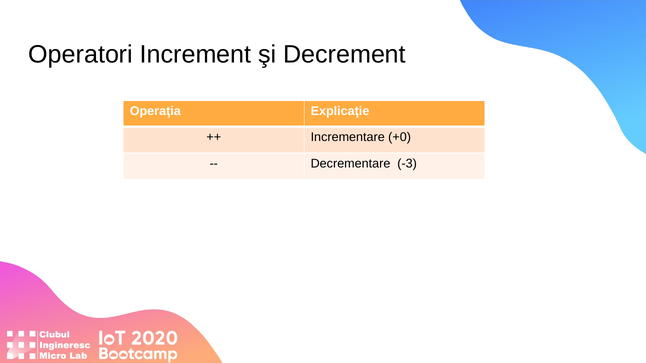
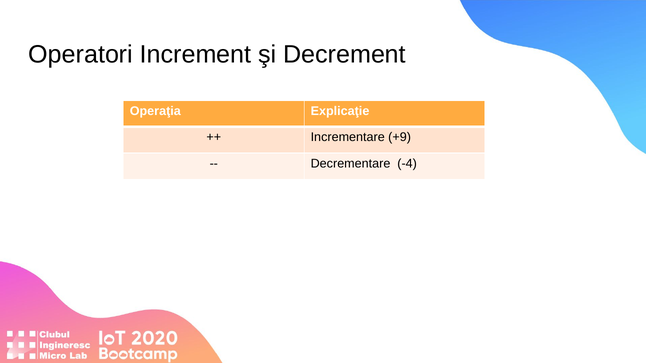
+0: +0 -> +9 (400, 137)
-3: -3 -> -4 (407, 164)
